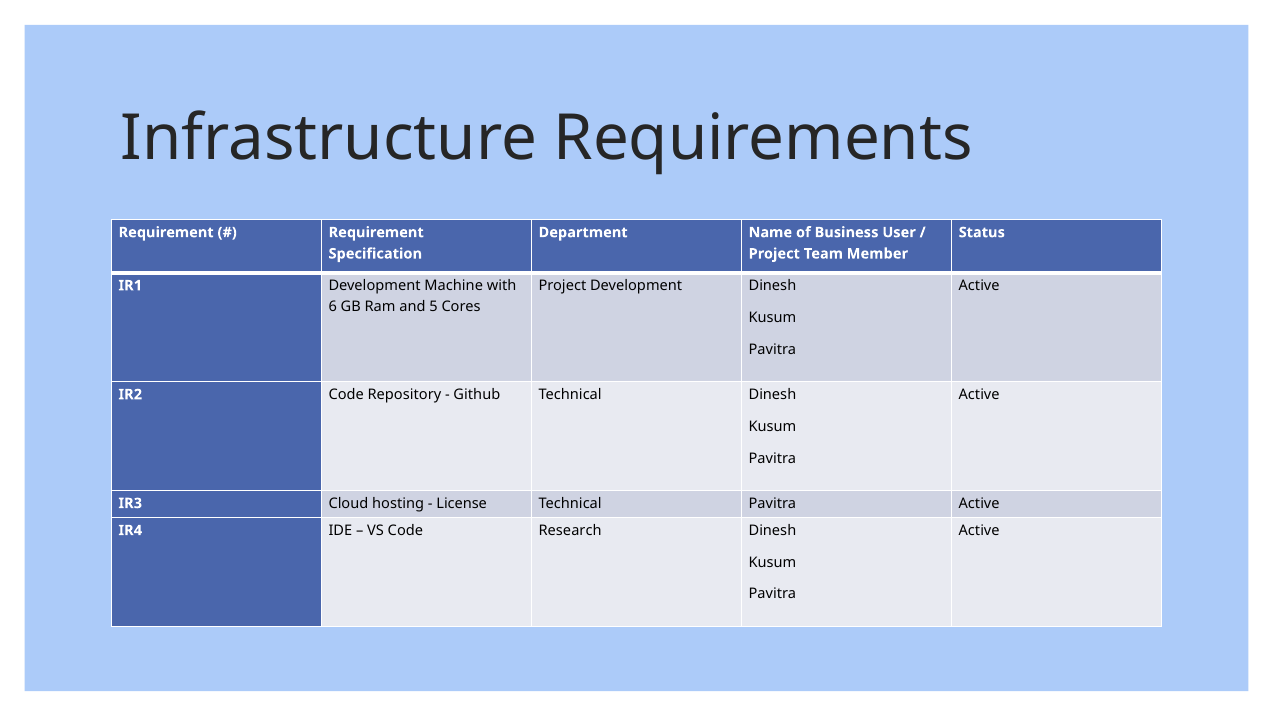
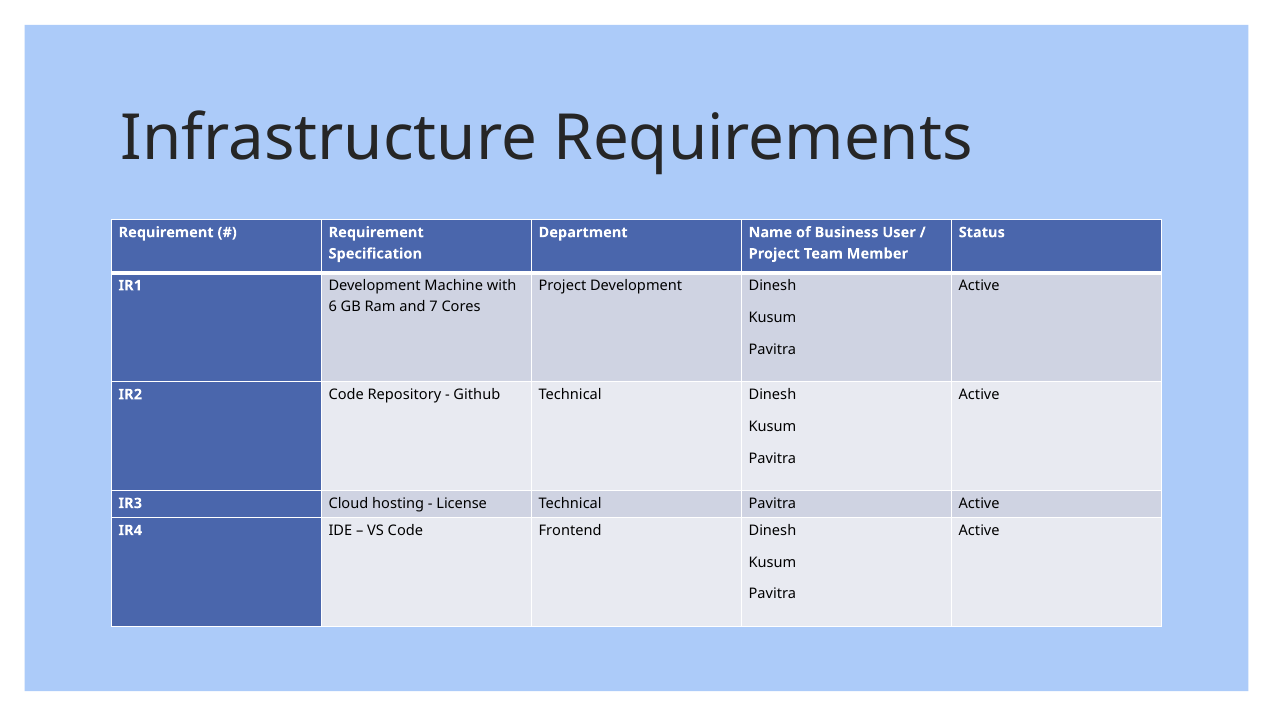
5: 5 -> 7 (433, 307)
Research: Research -> Frontend (570, 530)
